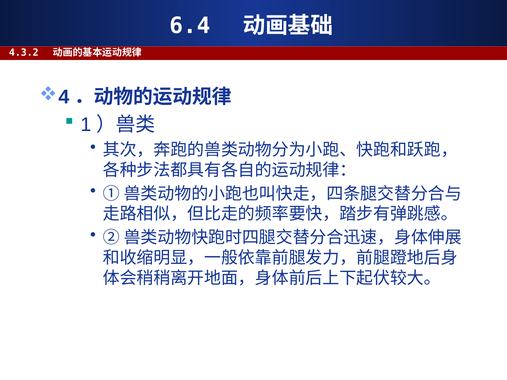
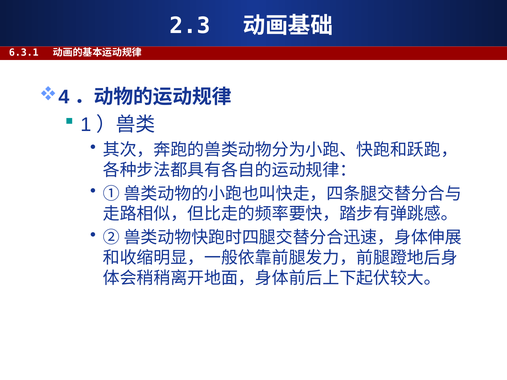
6.4: 6.4 -> 2.3 (190, 26)
4.3.2: 4.3.2 -> 6.3.1 (24, 53)
